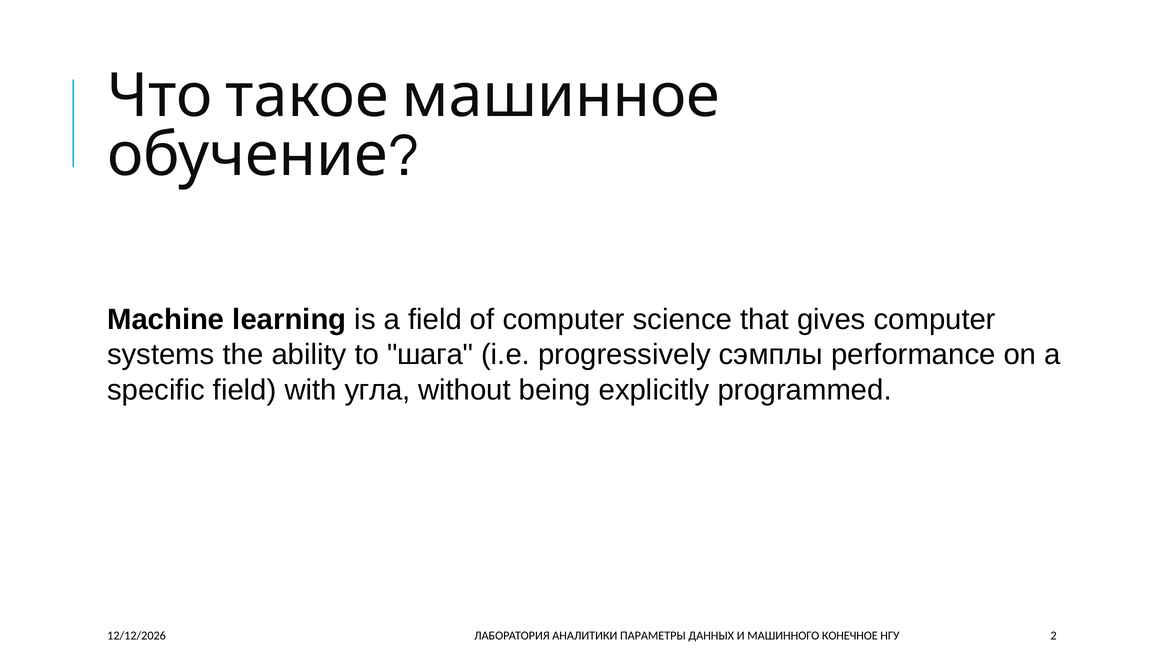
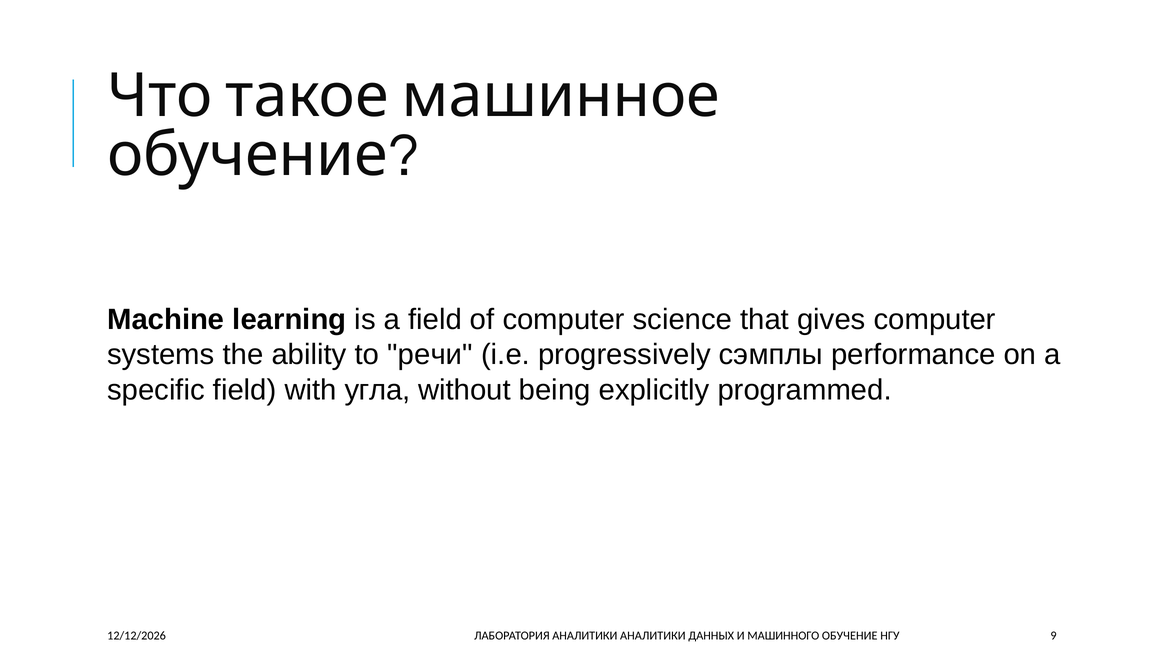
шага: шага -> речи (430, 355)
АНАЛИТИКИ ПАРАМЕТРЫ: ПАРАМЕТРЫ -> АНАЛИТИКИ (653, 636)
МАШИННОГО КОНЕЧНОЕ: КОНЕЧНОЕ -> ОБУЧЕНИЕ (850, 636)
2: 2 -> 9 (1054, 636)
